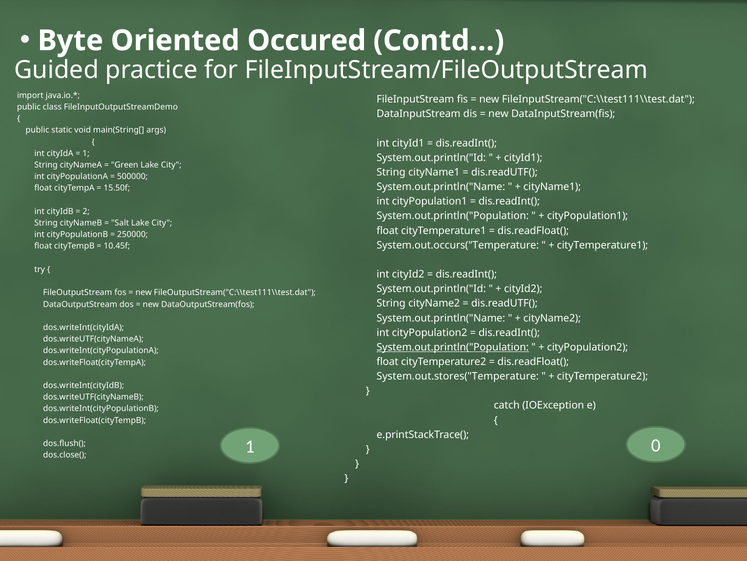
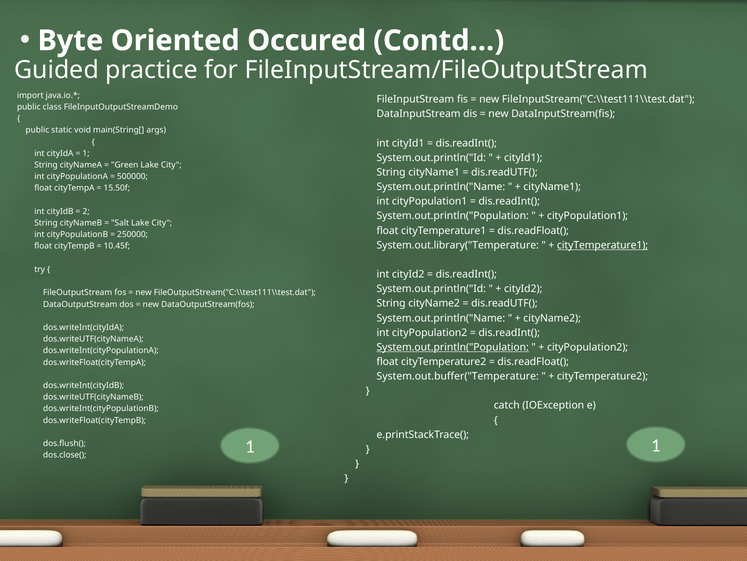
System.out.occurs("Temperature: System.out.occurs("Temperature -> System.out.library("Temperature (458, 245)
cityTemperature1 underline: none -> present (603, 245)
System.out.stores("Temperature: System.out.stores("Temperature -> System.out.buffer("Temperature (458, 376)
1 0: 0 -> 1 (656, 445)
